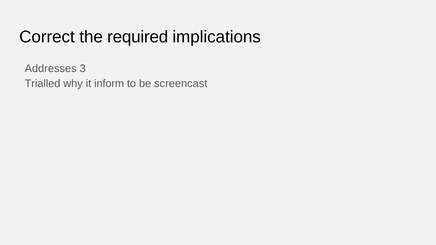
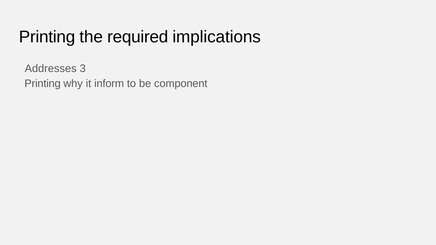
Correct: Correct -> Printing (47, 37)
Trialled: Trialled -> Printing (43, 84)
screencast: screencast -> component (181, 84)
